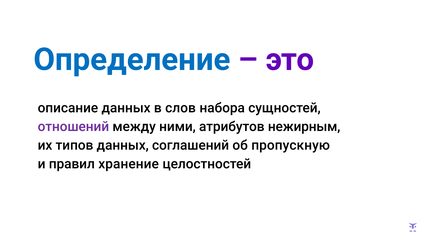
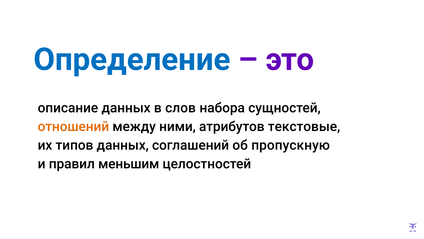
отношений colour: purple -> orange (73, 126)
нежирным: нежирным -> текстовые (304, 126)
хранение: хранение -> меньшим (129, 164)
